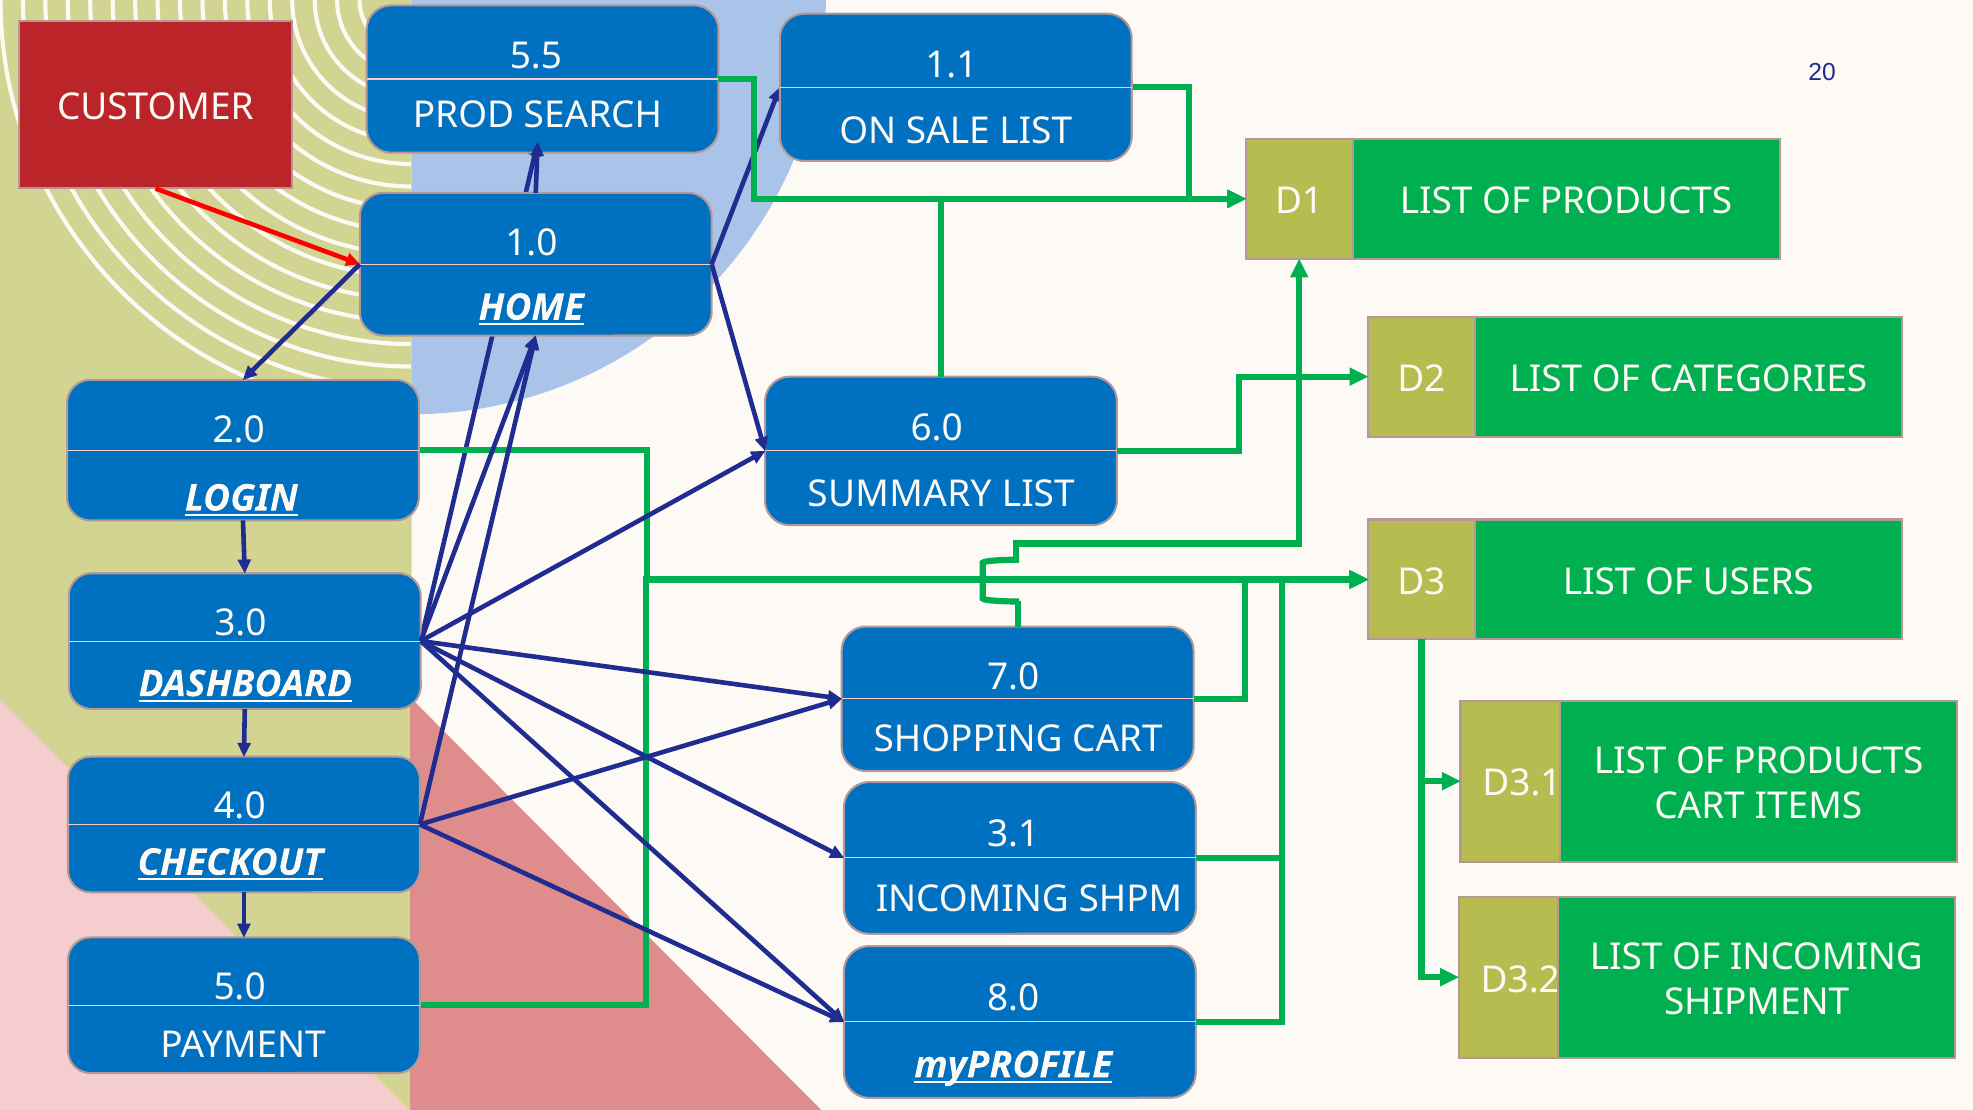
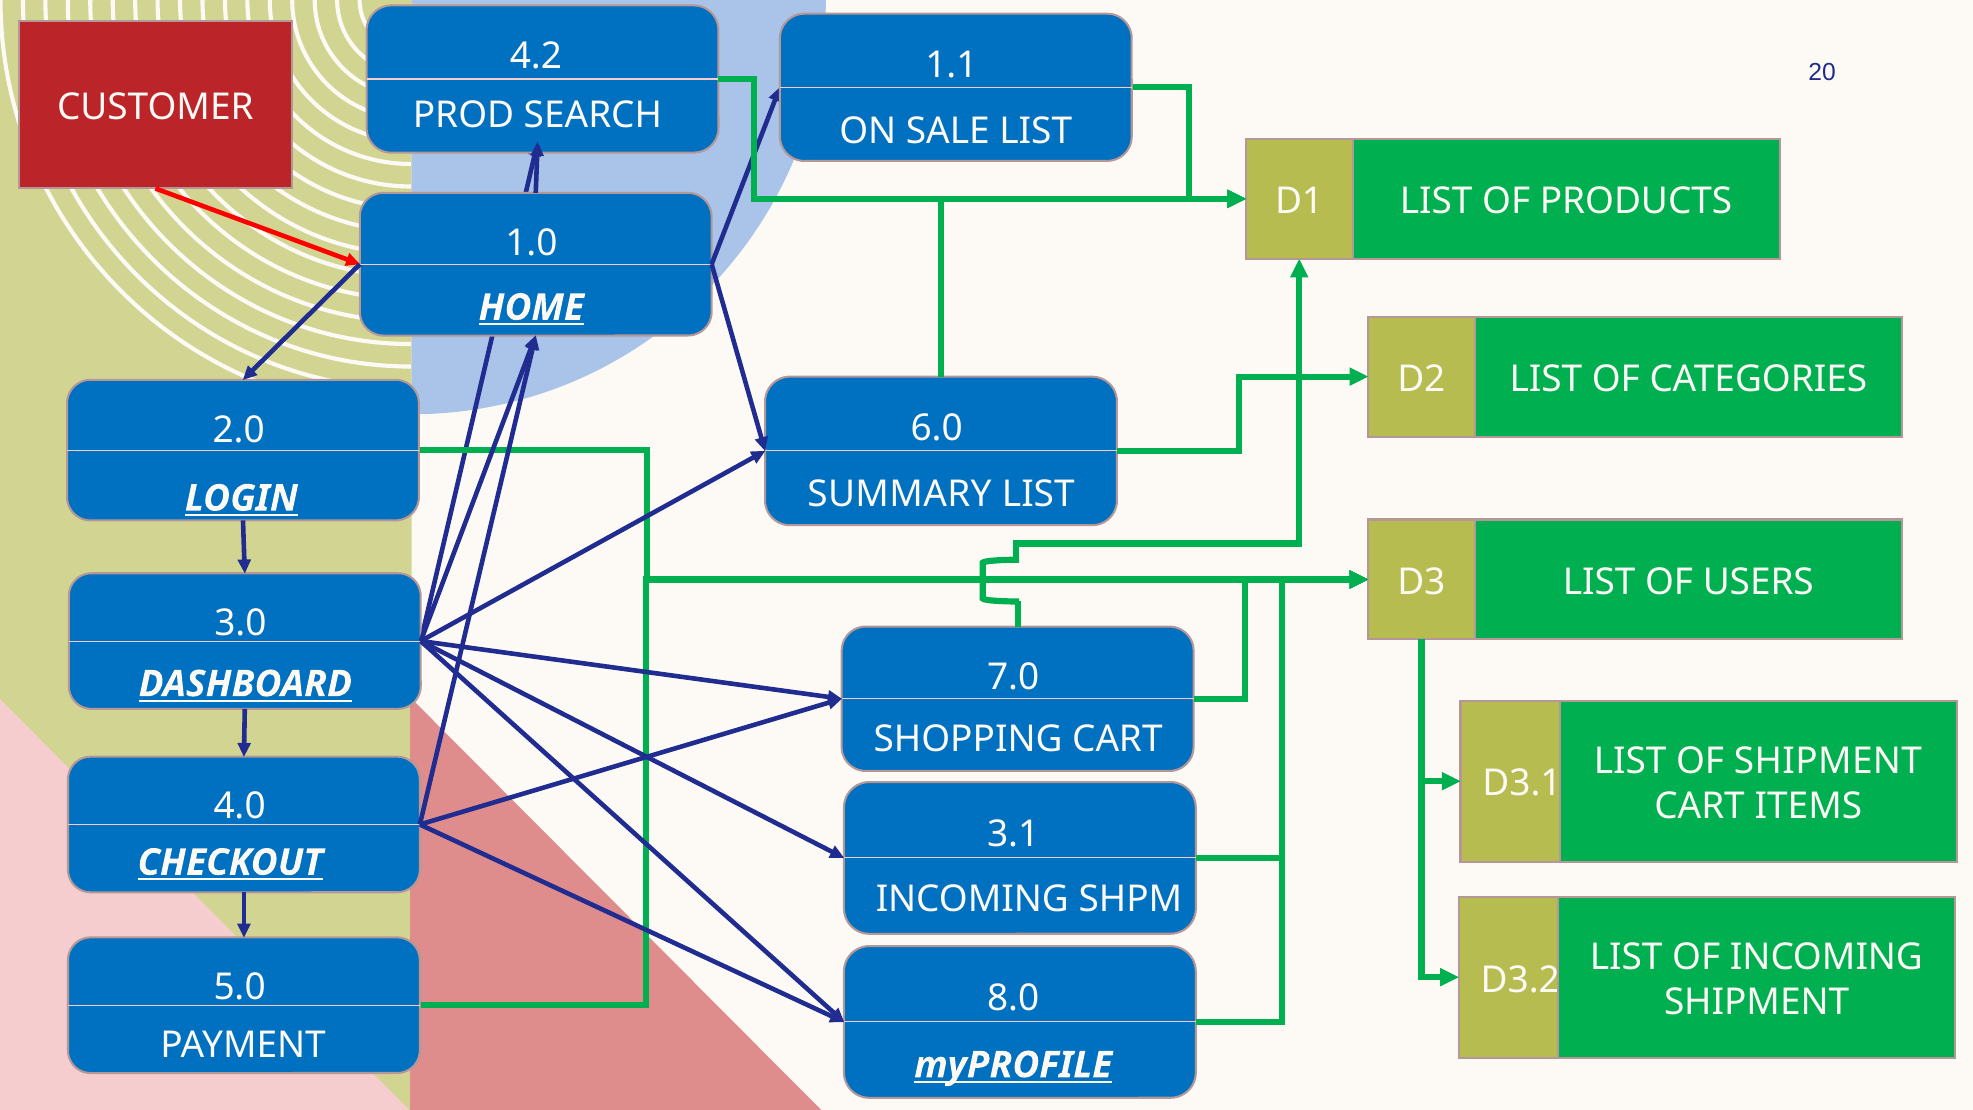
5.5: 5.5 -> 4.2 (536, 57)
PRODUCTS: PRODUCTS -> SHIPMENT (1828, 761)
